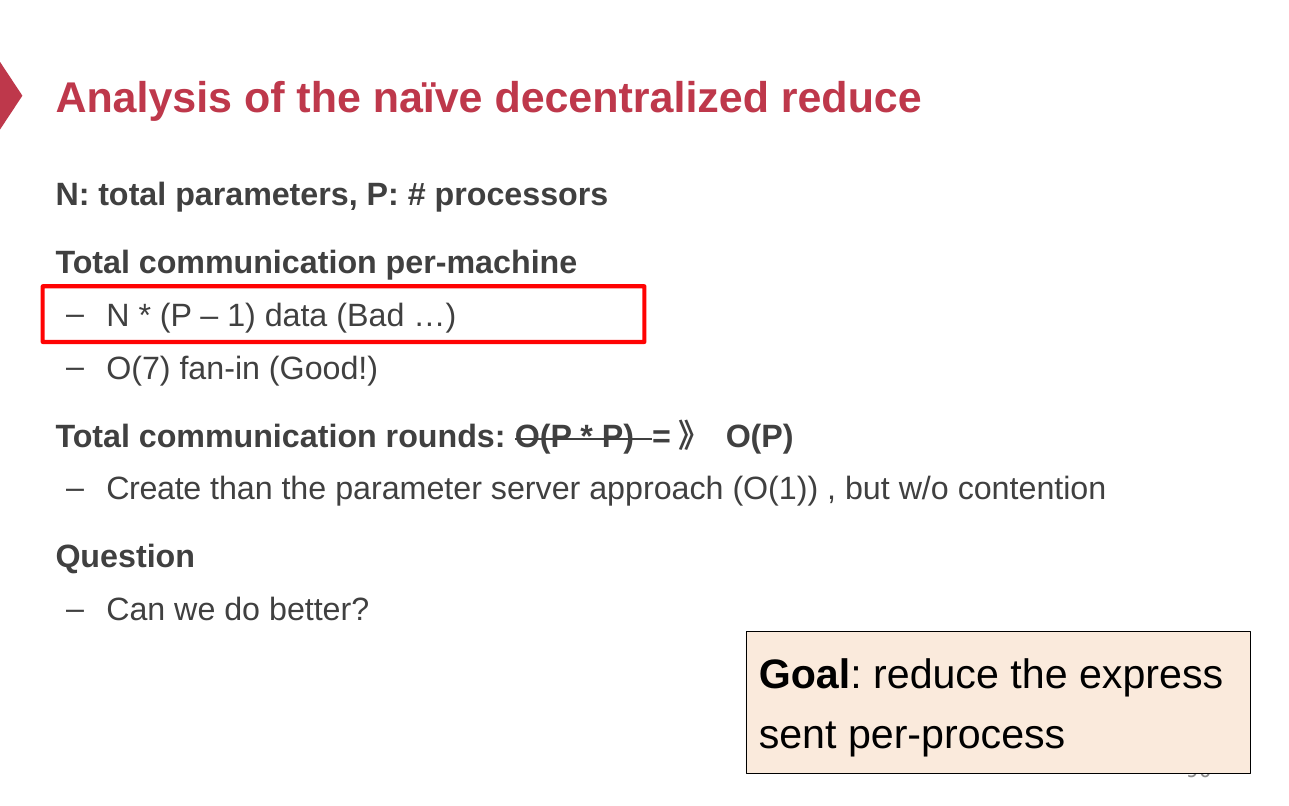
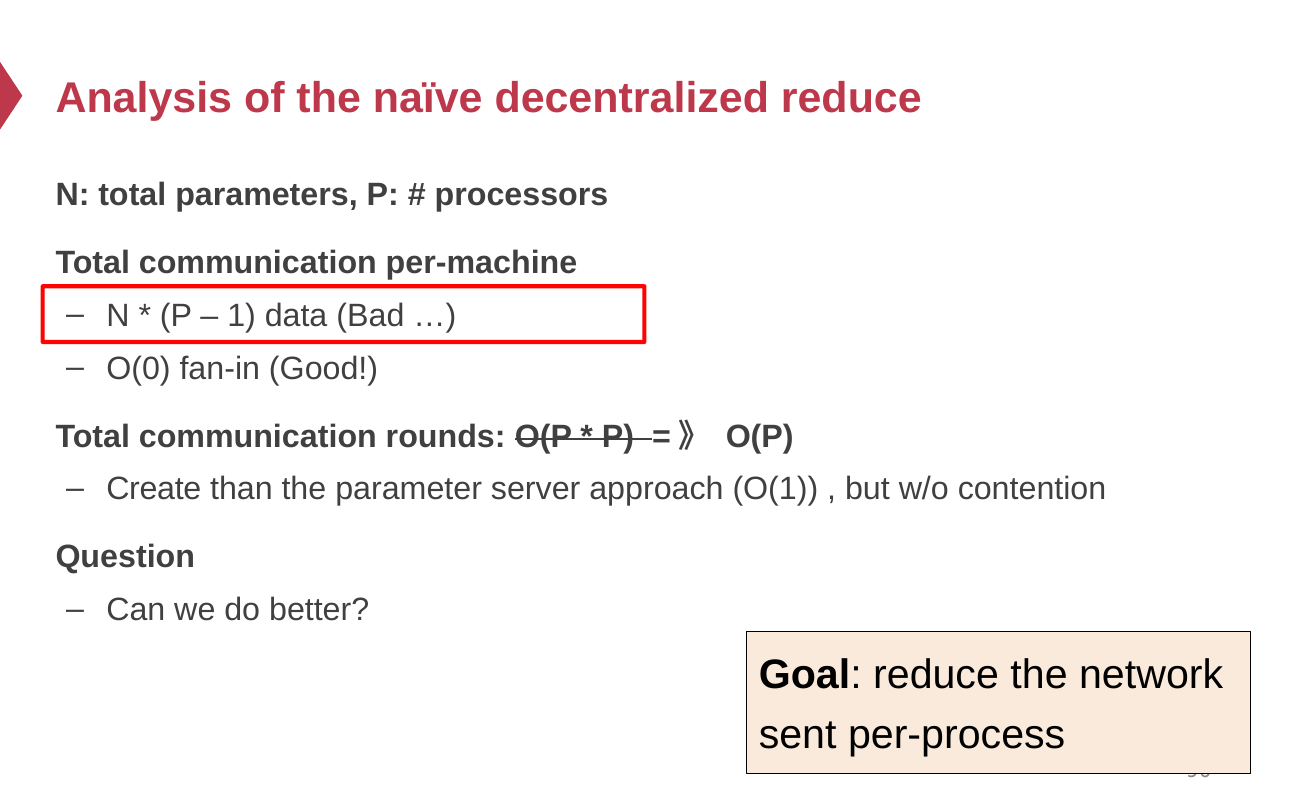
O(7: O(7 -> O(0 (139, 368)
express: express -> network (1151, 675)
